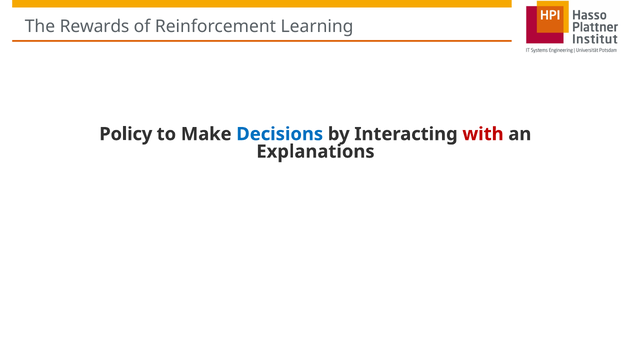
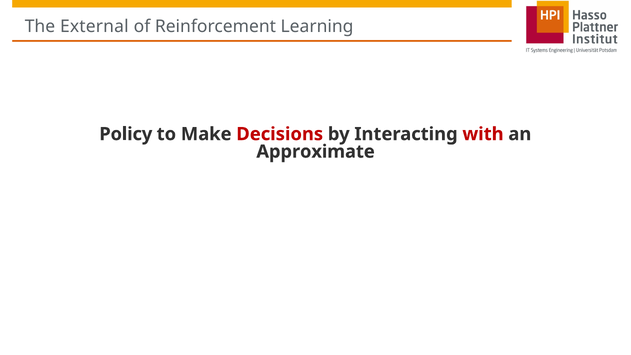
Rewards: Rewards -> External (94, 27)
Decisions colour: blue -> red (280, 134)
Explanations: Explanations -> Approximate (316, 152)
